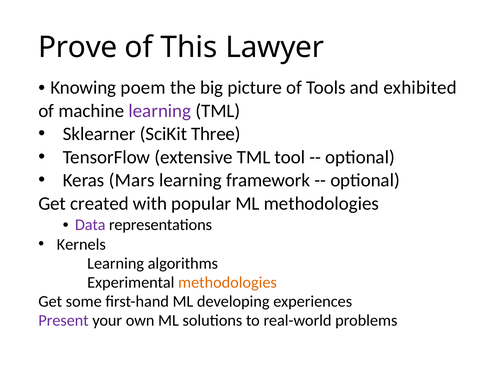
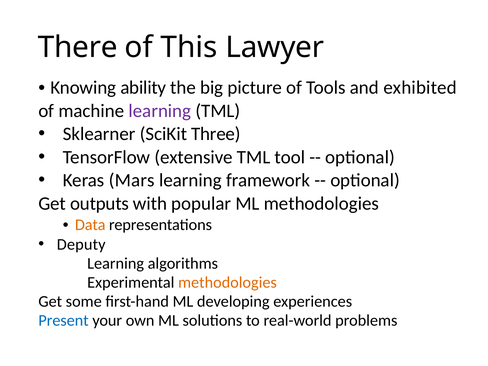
Prove: Prove -> There (78, 47)
poem: poem -> ability (143, 88)
created: created -> outputs (100, 204)
Data colour: purple -> orange (90, 225)
Kernels: Kernels -> Deputy (81, 245)
Present colour: purple -> blue (64, 321)
